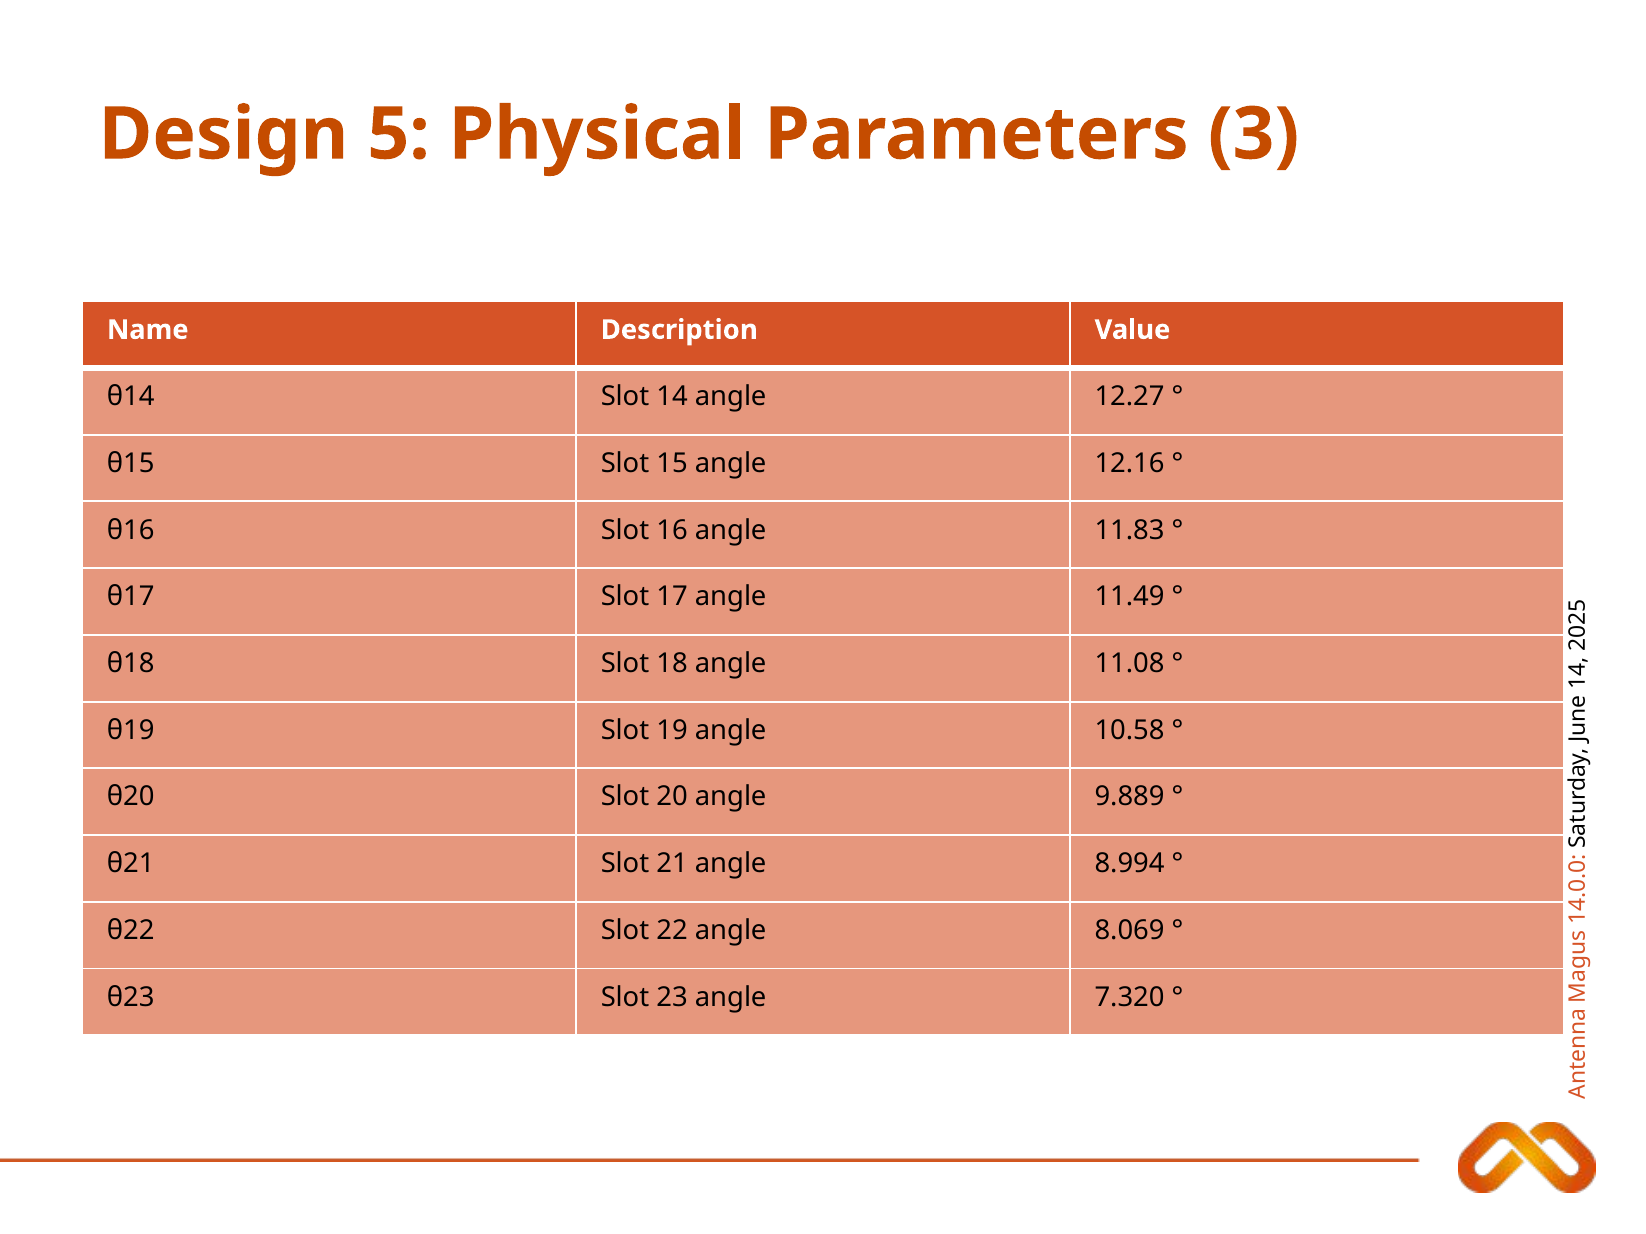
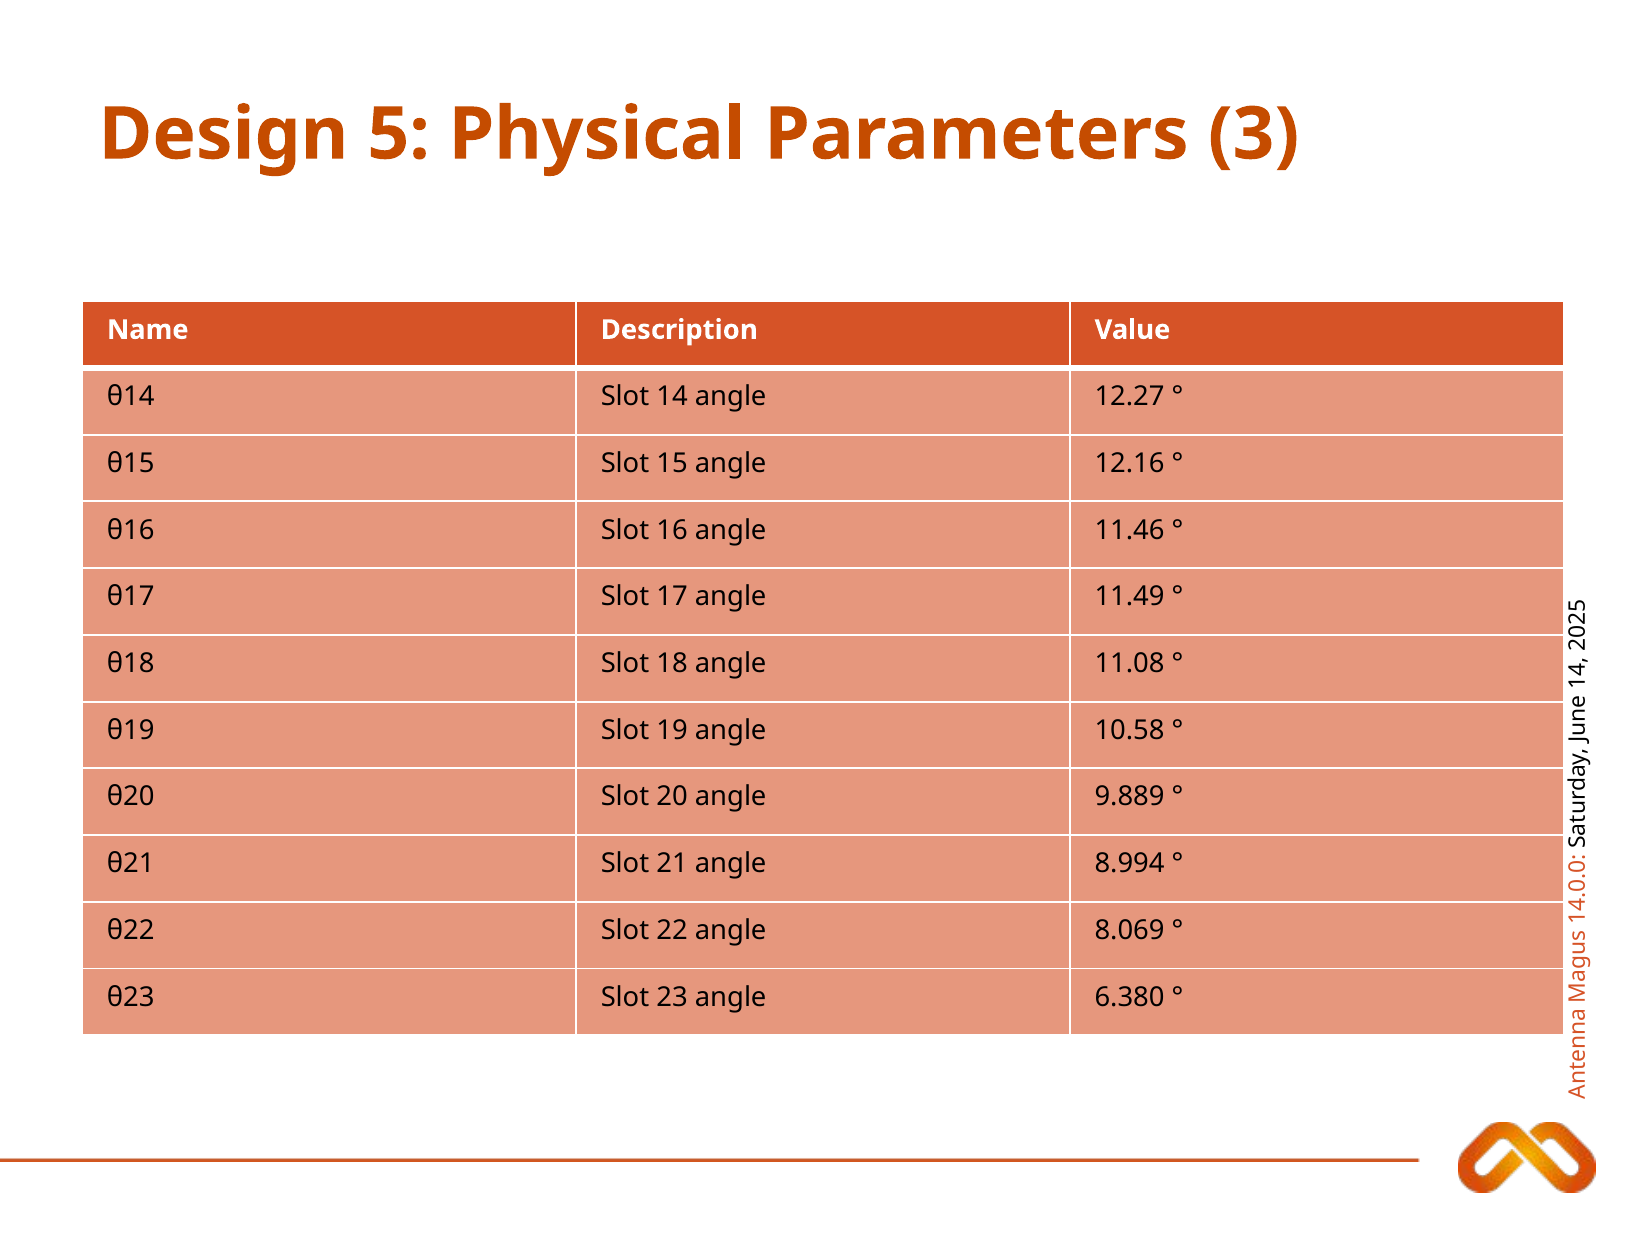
11.83: 11.83 -> 11.46 (1130, 530)
7.320: 7.320 -> 6.380 (1130, 997)
